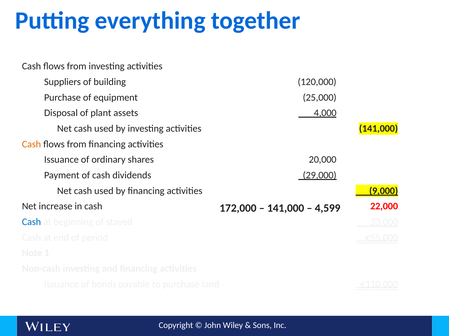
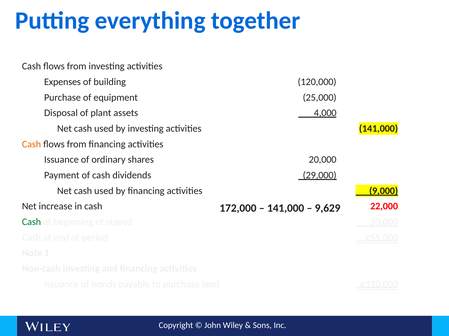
Suppliers: Suppliers -> Expenses (63, 82)
4,599: 4,599 -> 9,629 (328, 209)
Cash colour: blue -> green (31, 222)
